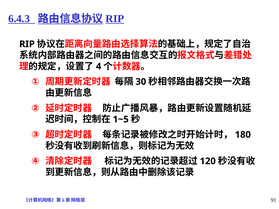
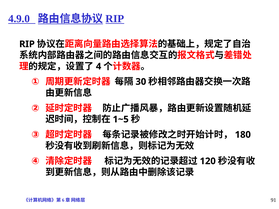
6.4.3: 6.4.3 -> 4.9.0 (19, 19)
